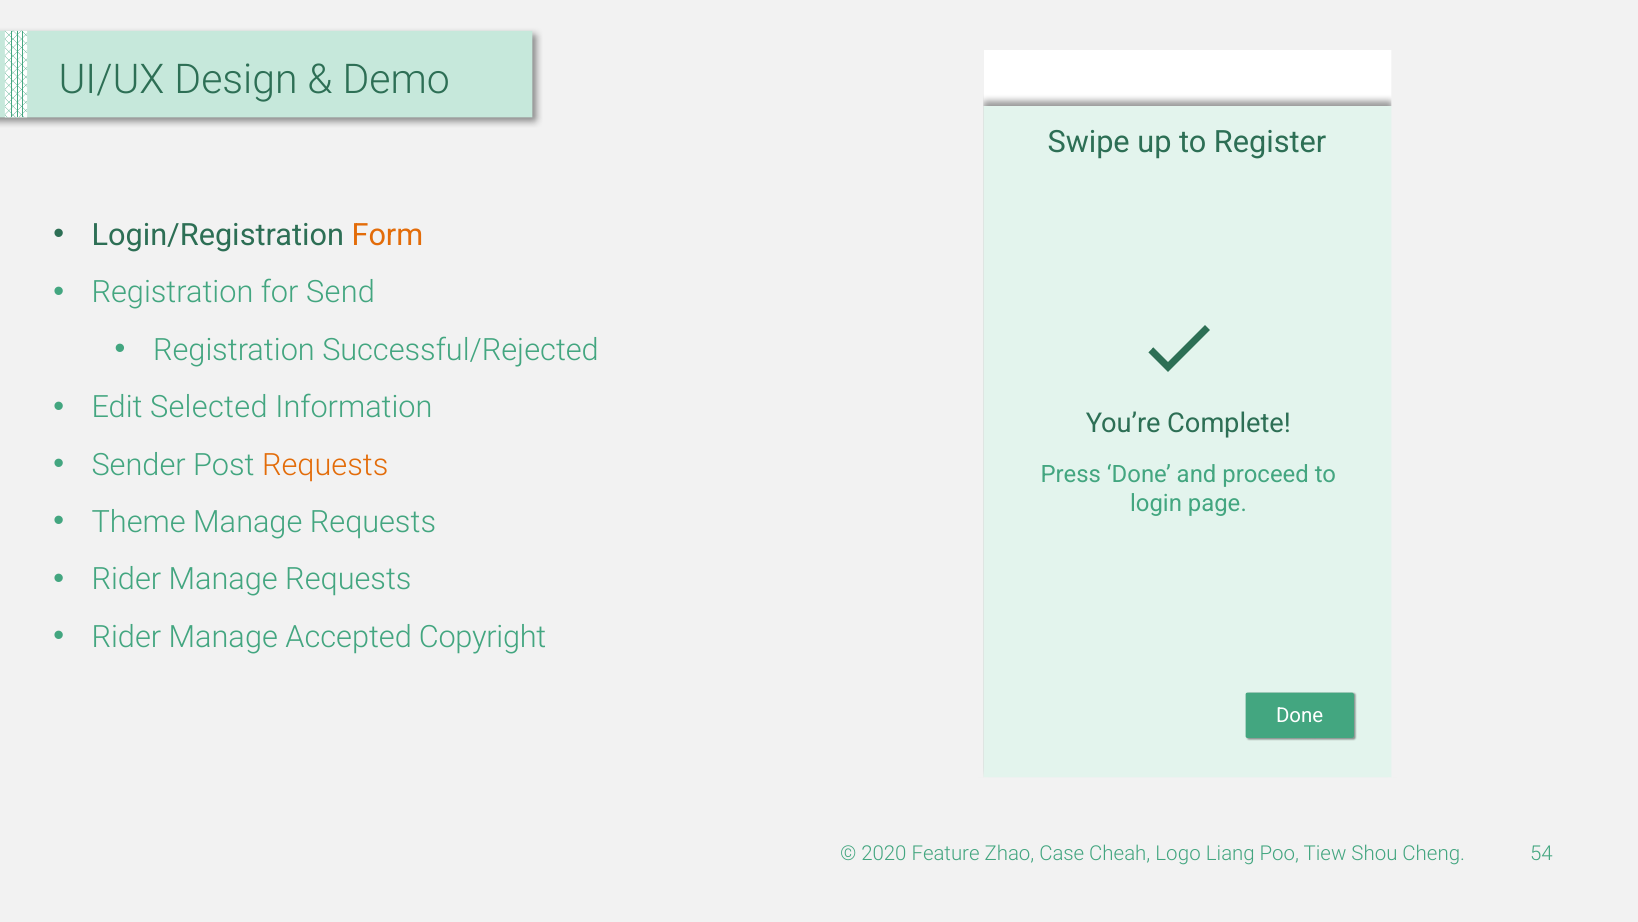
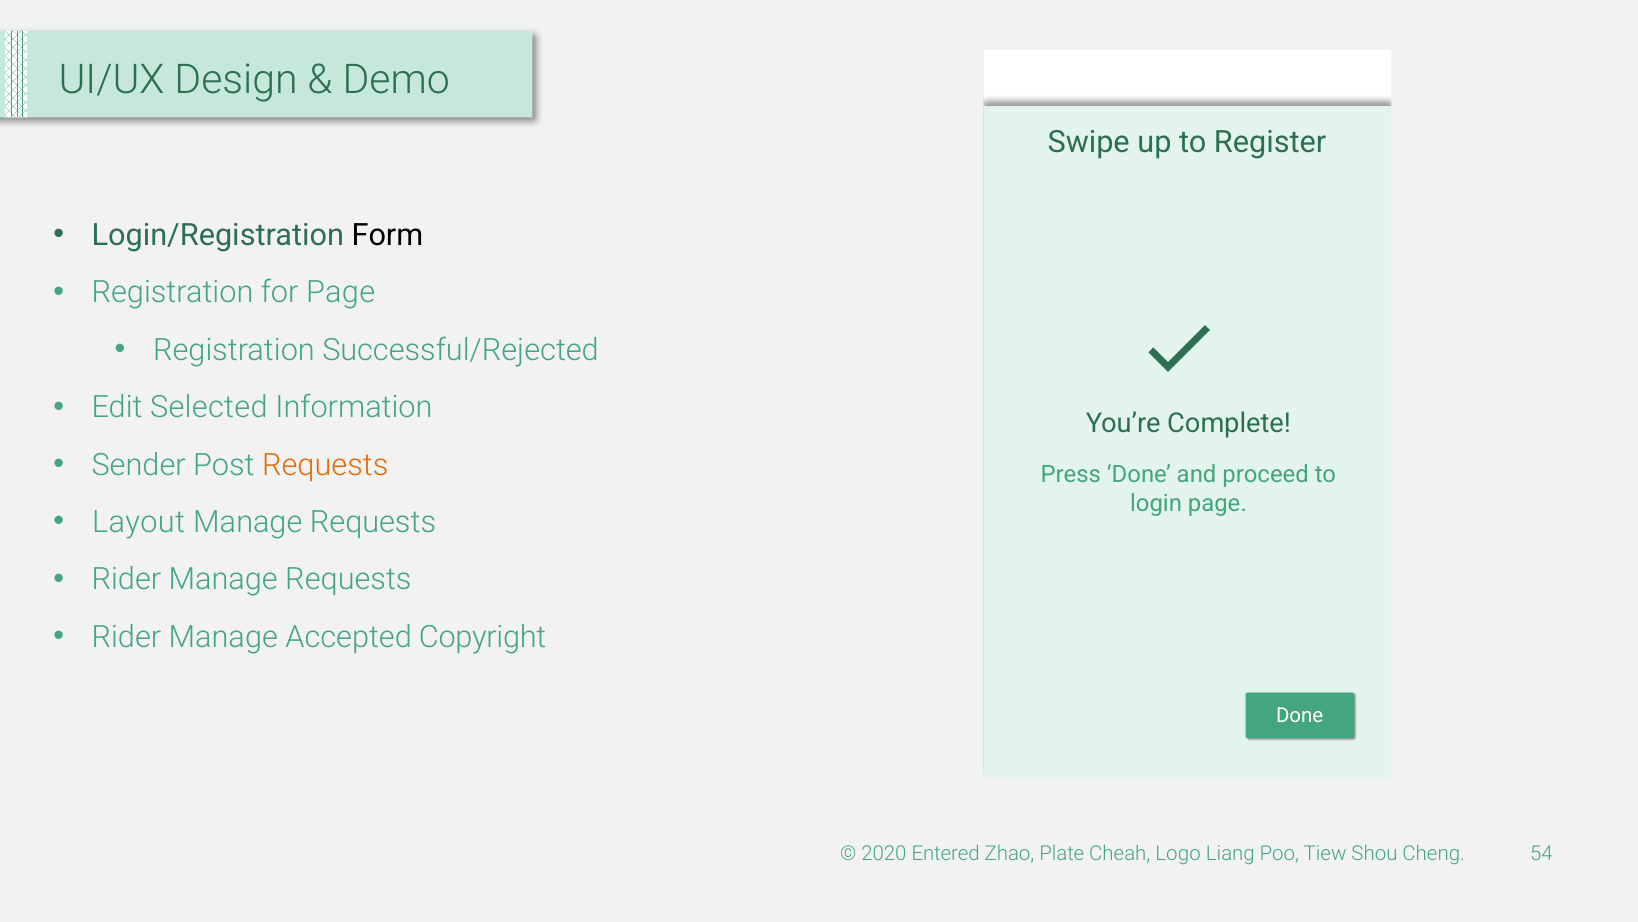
Form colour: orange -> black (387, 235)
for Send: Send -> Page (341, 293)
Theme: Theme -> Layout (139, 522)
Feature: Feature -> Entered (946, 853)
Case: Case -> Plate (1062, 853)
